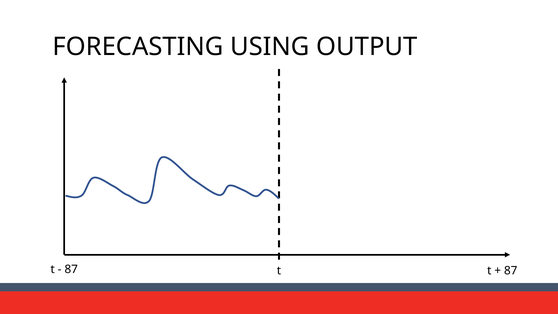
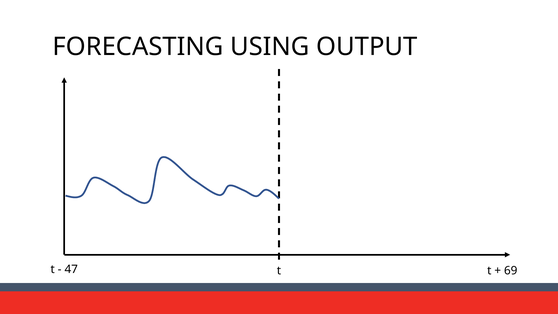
87: 87 -> 47 (71, 269)
87: 87 -> 69 (511, 270)
